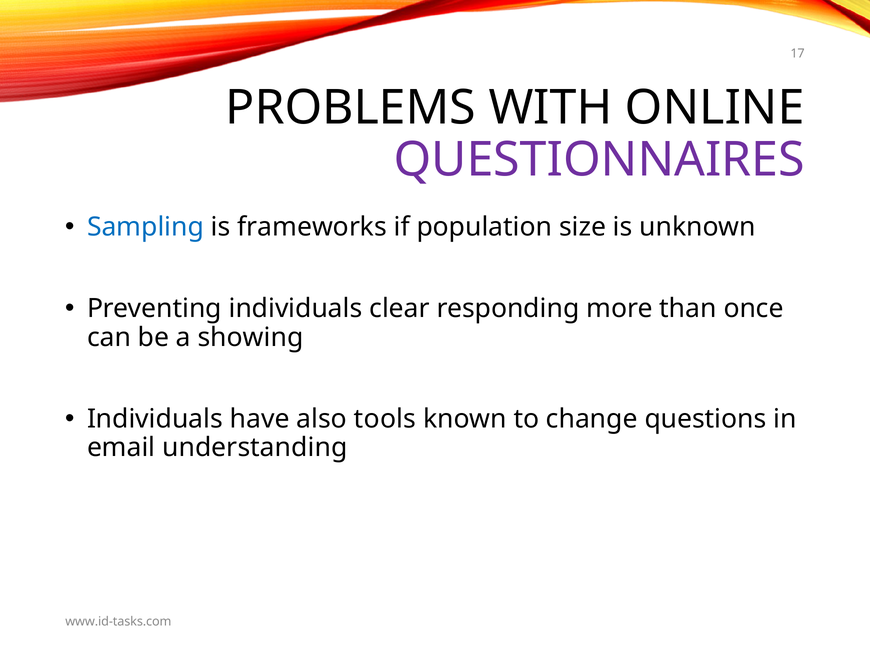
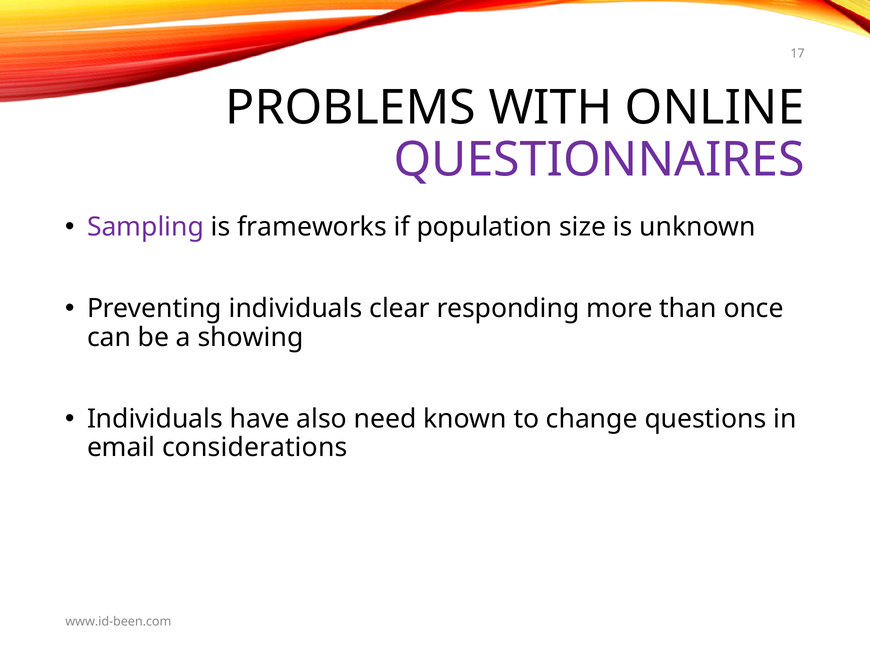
Sampling colour: blue -> purple (145, 227)
tools: tools -> need (385, 419)
understanding: understanding -> considerations (255, 448)
www.id-tasks.com: www.id-tasks.com -> www.id-been.com (118, 622)
